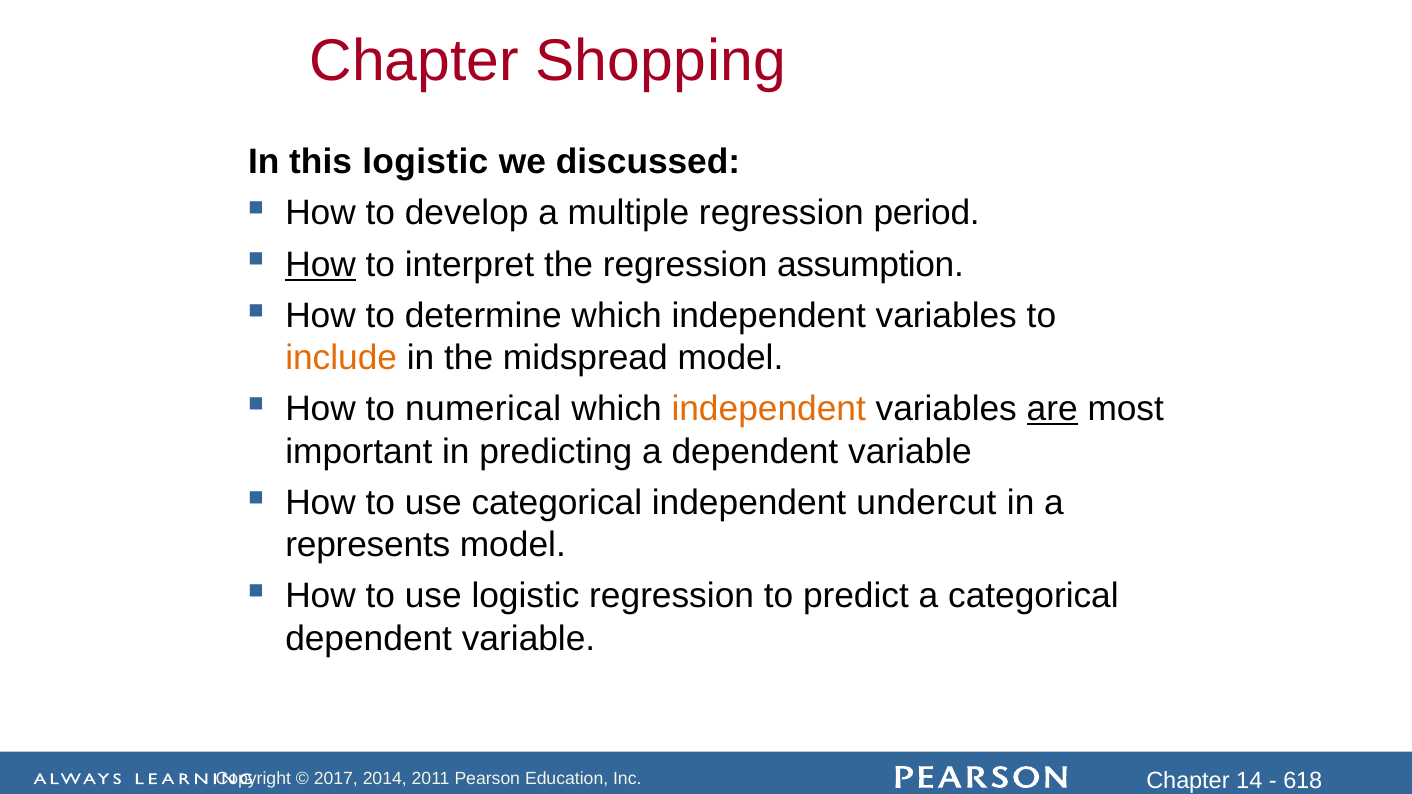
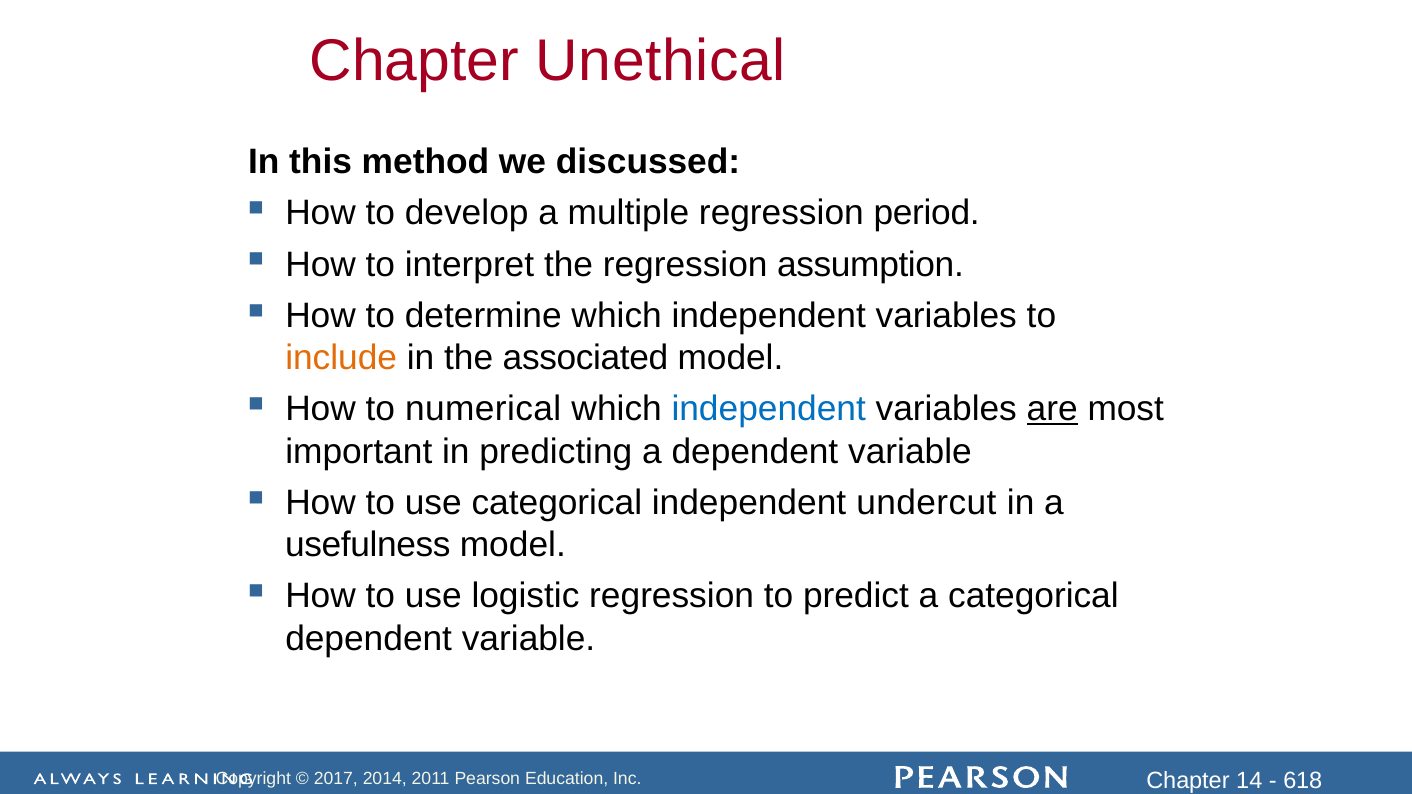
Shopping: Shopping -> Unethical (661, 61)
this logistic: logistic -> method (425, 162)
How underline: present -> none (321, 264)
midspread: midspread -> associated (586, 358)
independent colour: orange -> blue (769, 409)
represents: represents -> usefulness (368, 545)
